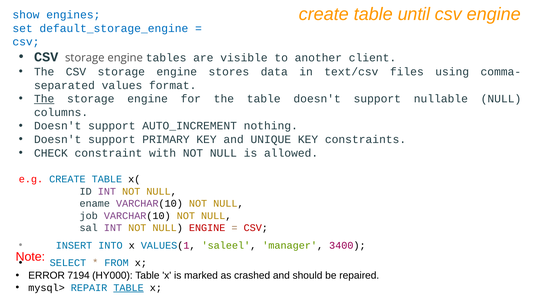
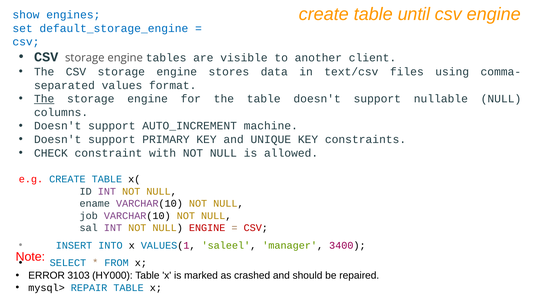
nothing: nothing -> machine (271, 126)
7194: 7194 -> 3103 (79, 275)
TABLE underline: present -> none (129, 287)
